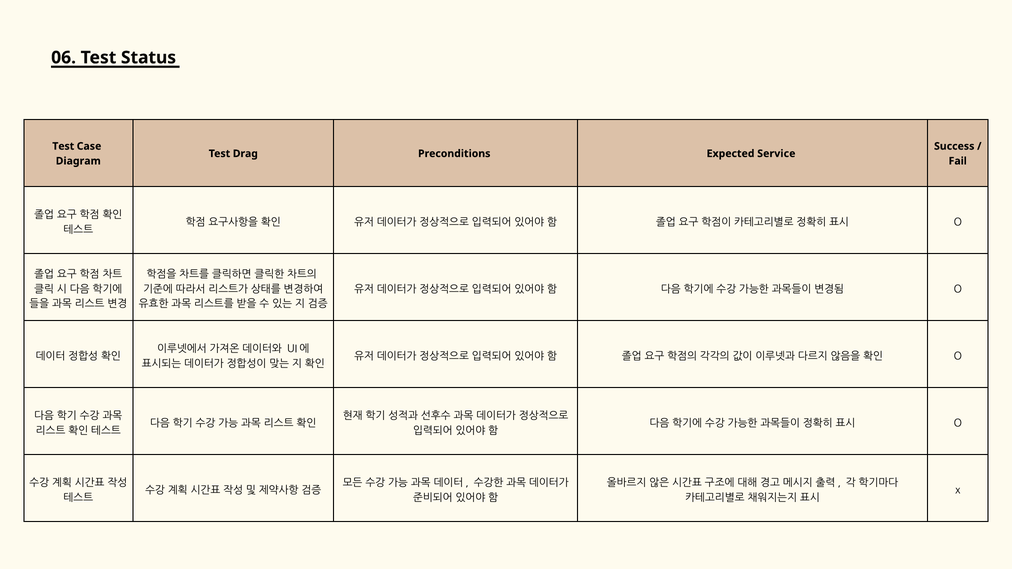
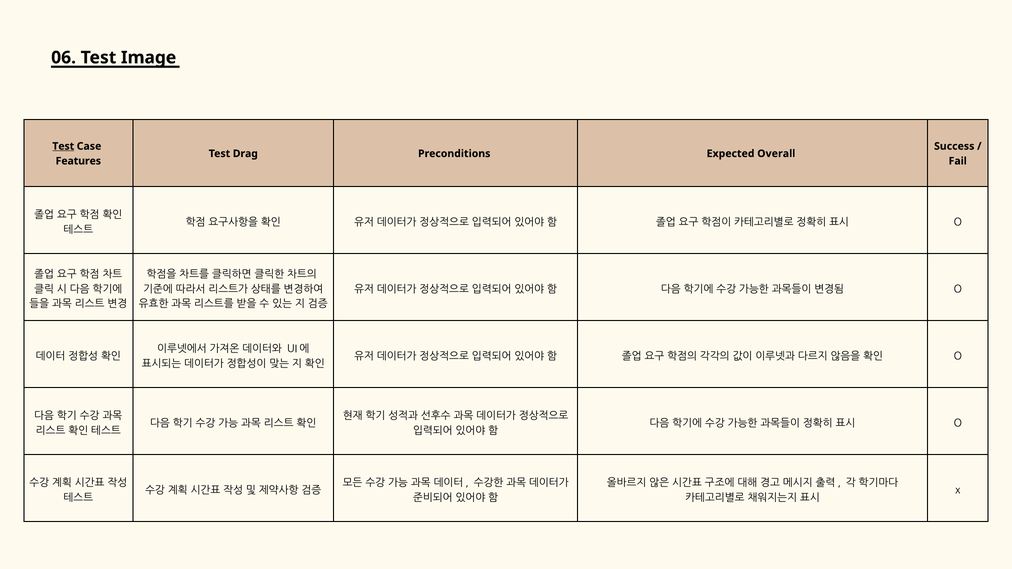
Status: Status -> Image (149, 58)
Test underline: none -> present (63, 146)
Service: Service -> Overall (776, 154)
Diagram: Diagram -> Features (78, 161)
